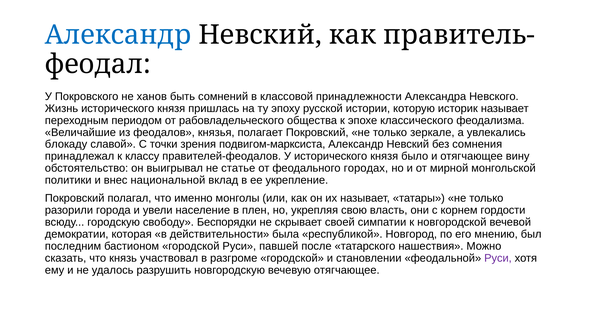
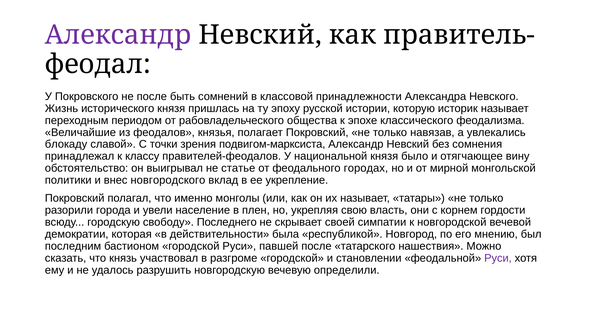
Александр colour: blue -> purple (118, 35)
не ханов: ханов -> после (152, 96)
зеркале: зеркале -> навязав (432, 132)
У исторического: исторического -> национальной (331, 156)
национальной: национальной -> новгородского (168, 180)
Беспорядки: Беспорядки -> Последнего (227, 222)
вечевую отягчающее: отягчающее -> определили (347, 269)
